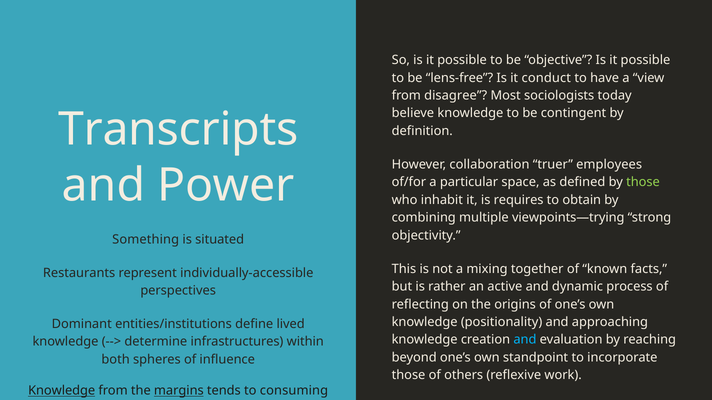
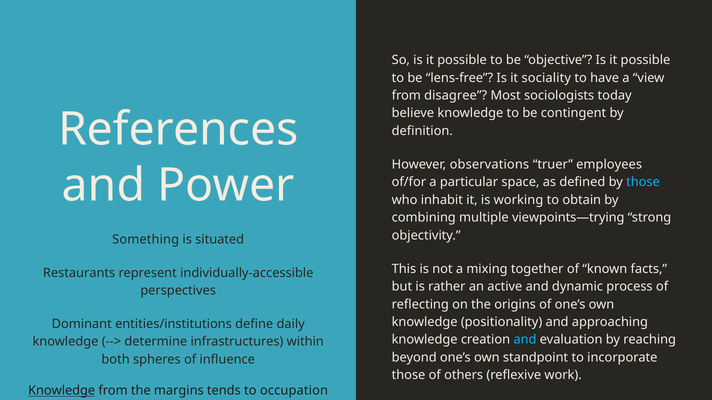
conduct: conduct -> sociality (546, 78)
Transcripts: Transcripts -> References (178, 130)
collaboration: collaboration -> observations (489, 165)
those colour: light green -> light blue (643, 182)
requires: requires -> working (518, 200)
lived: lived -> daily (291, 324)
margins underline: present -> none (179, 391)
consuming: consuming -> occupation (294, 391)
